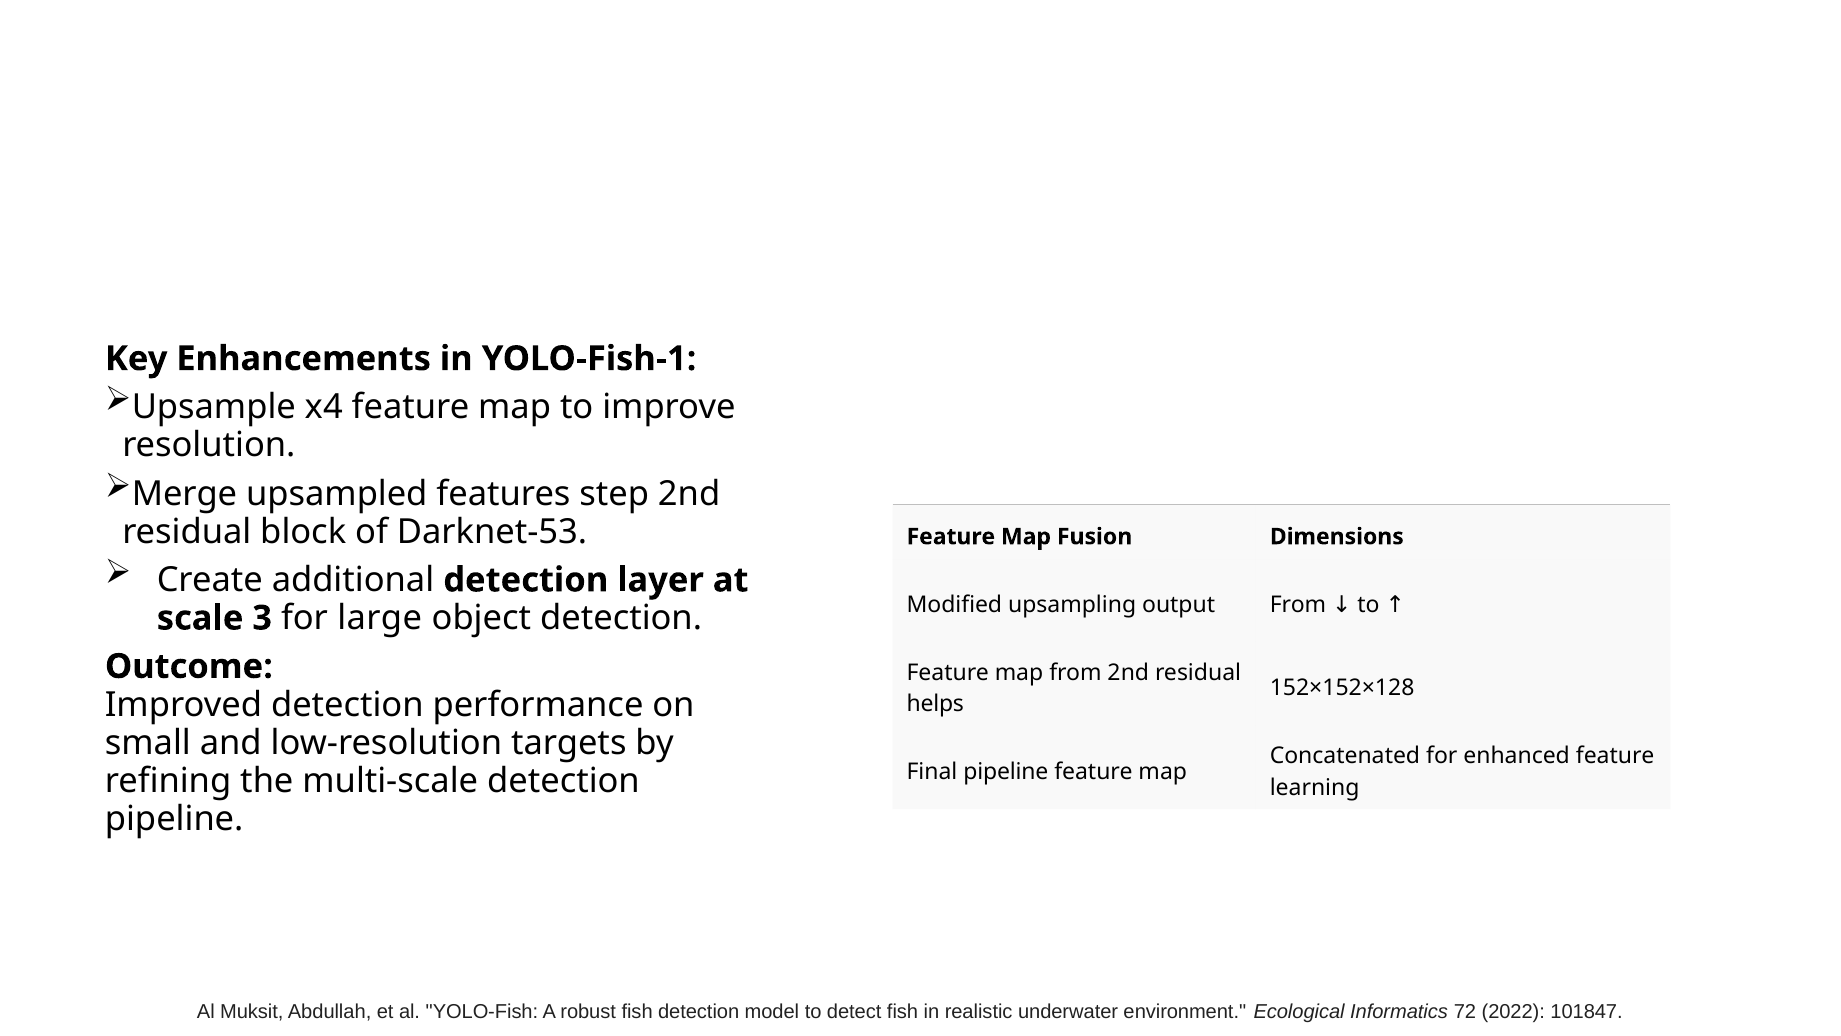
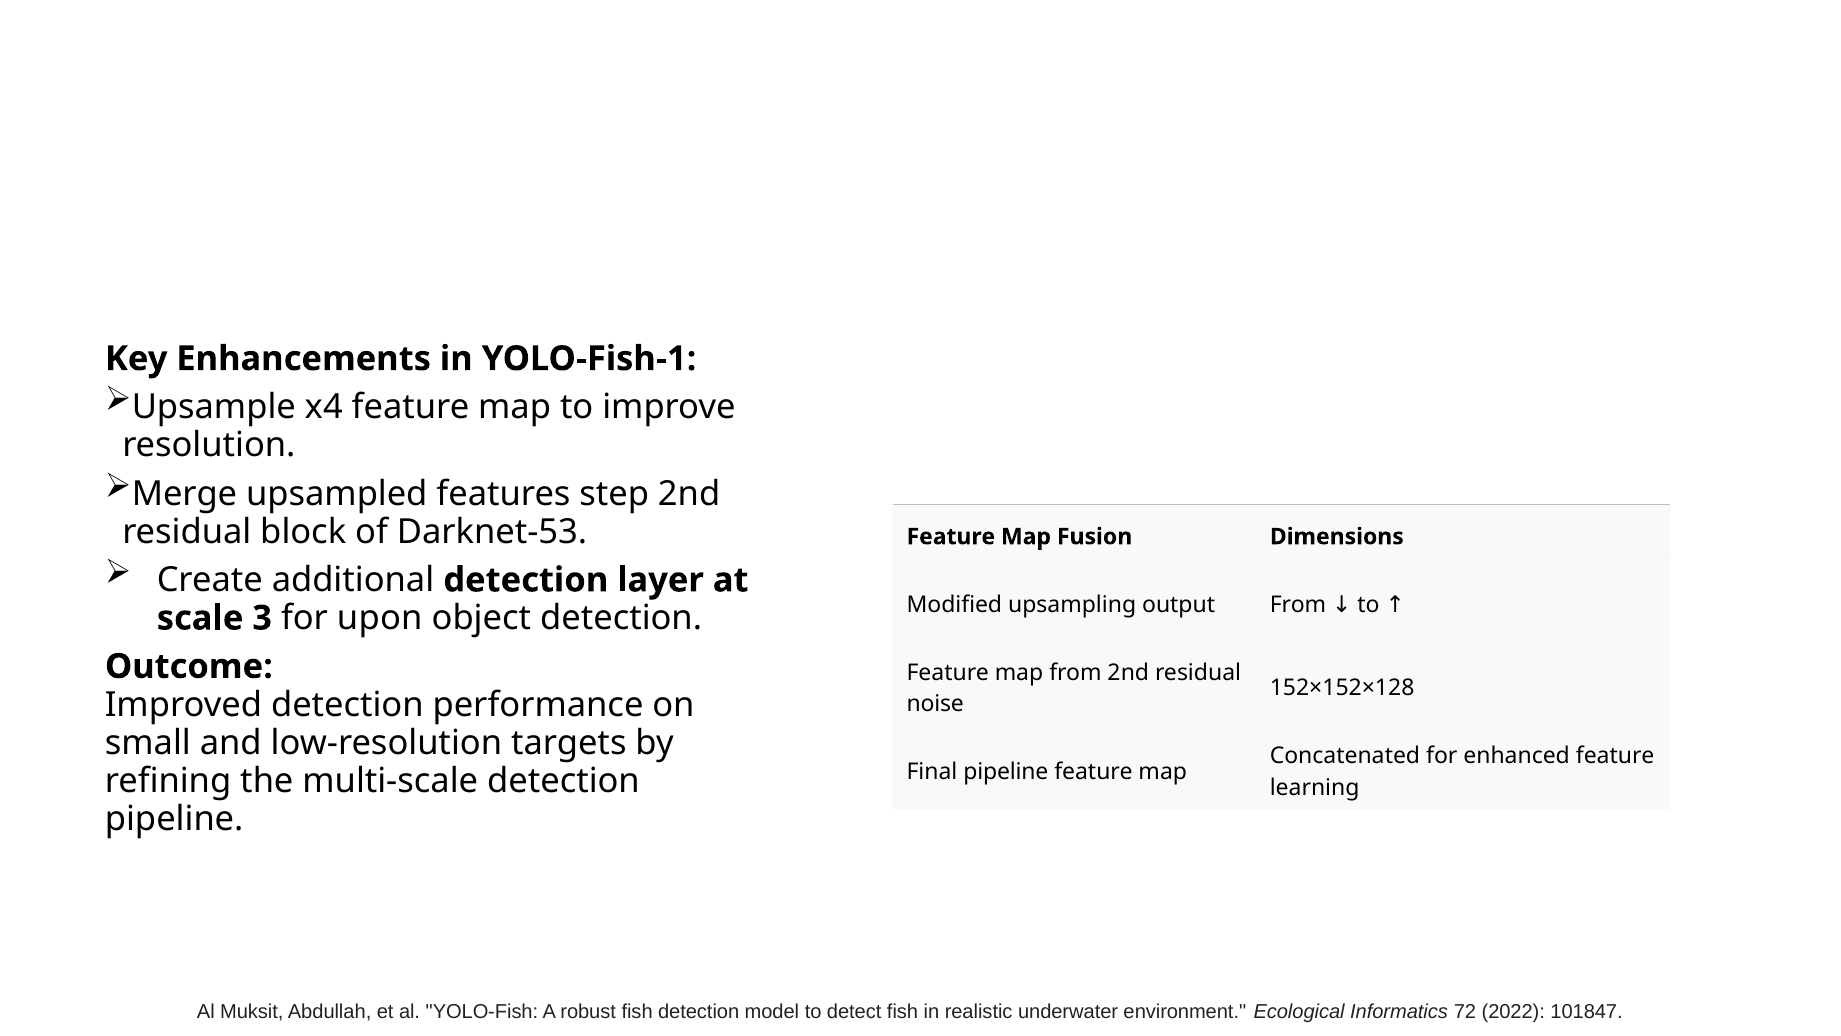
large: large -> upon (380, 618)
helps: helps -> noise (935, 704)
